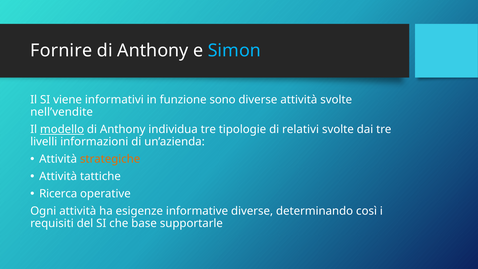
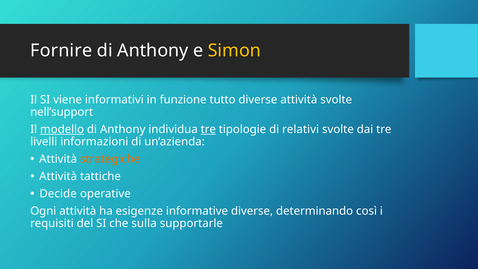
Simon colour: light blue -> yellow (234, 51)
sono: sono -> tutto (223, 100)
nell’vendite: nell’vendite -> nell’support (62, 112)
tre underline: none -> present (208, 129)
Ricerca: Ricerca -> Decide (58, 194)
base: base -> sulla (144, 223)
